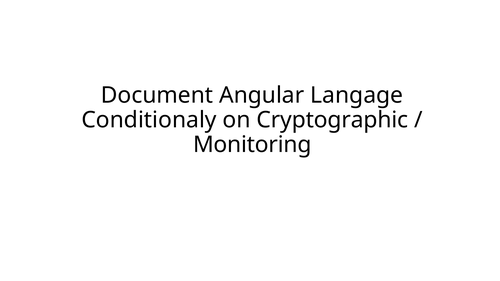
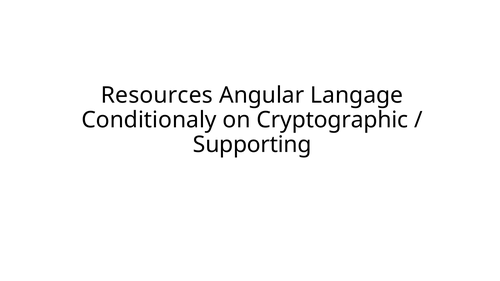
Document: Document -> Resources (157, 95)
Monitoring: Monitoring -> Supporting (252, 145)
